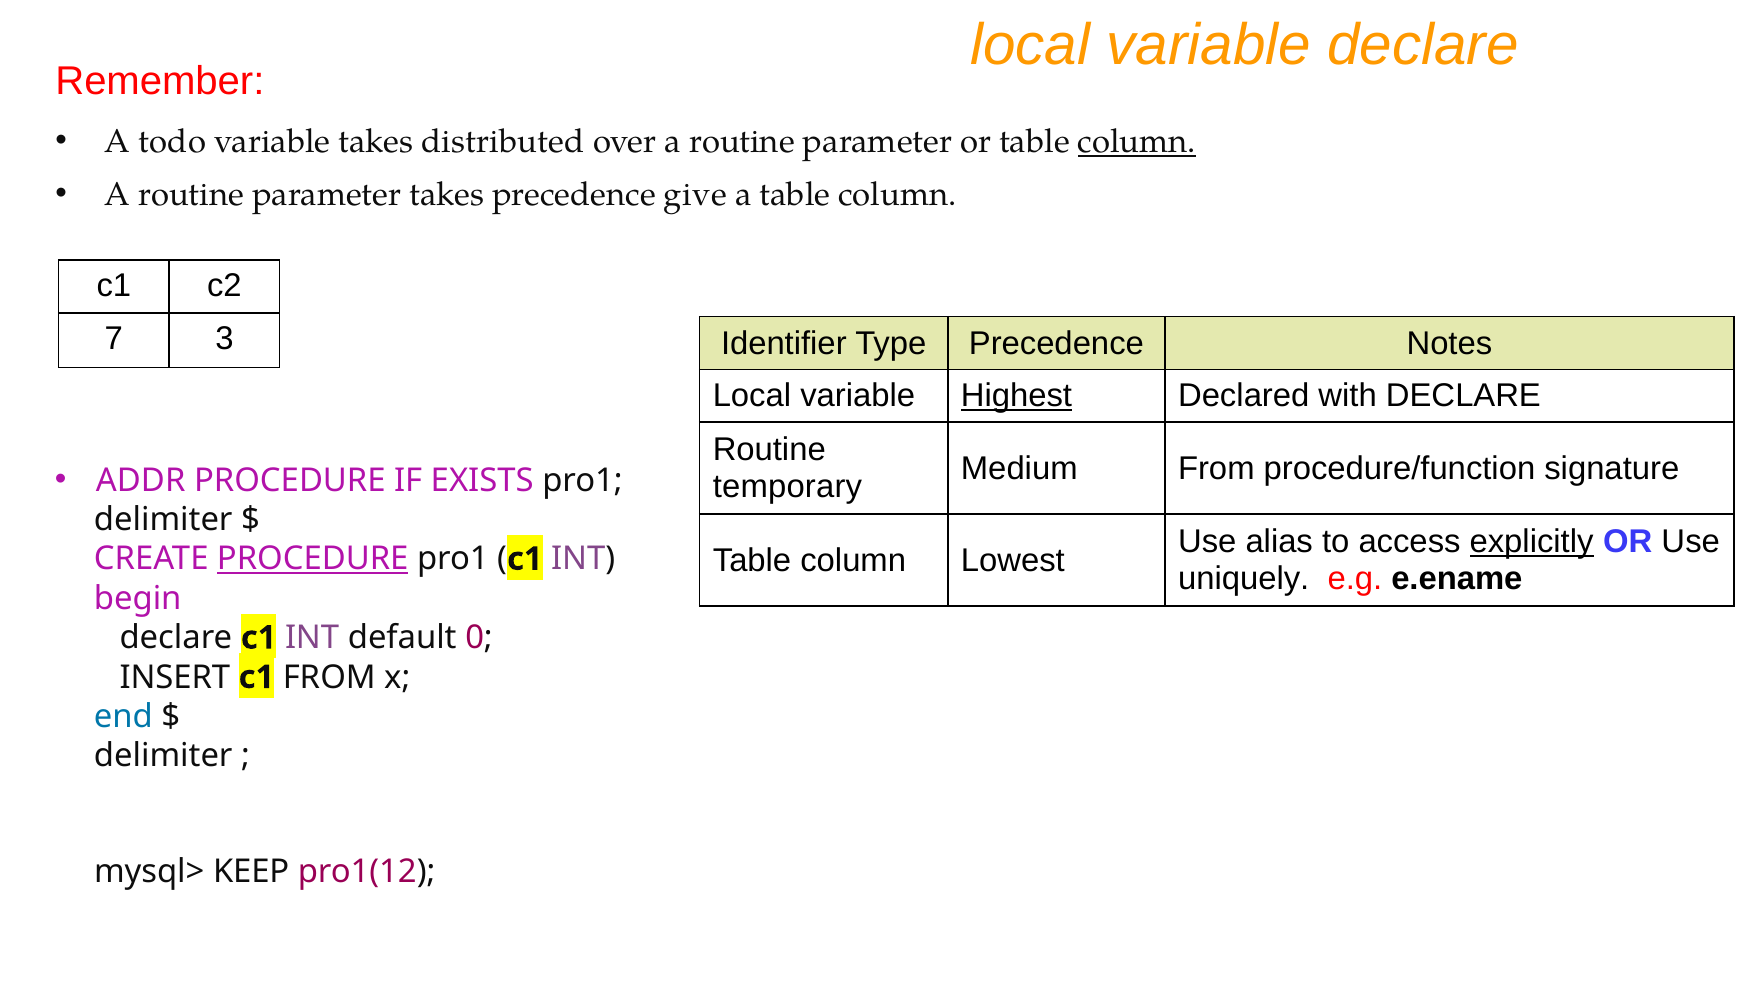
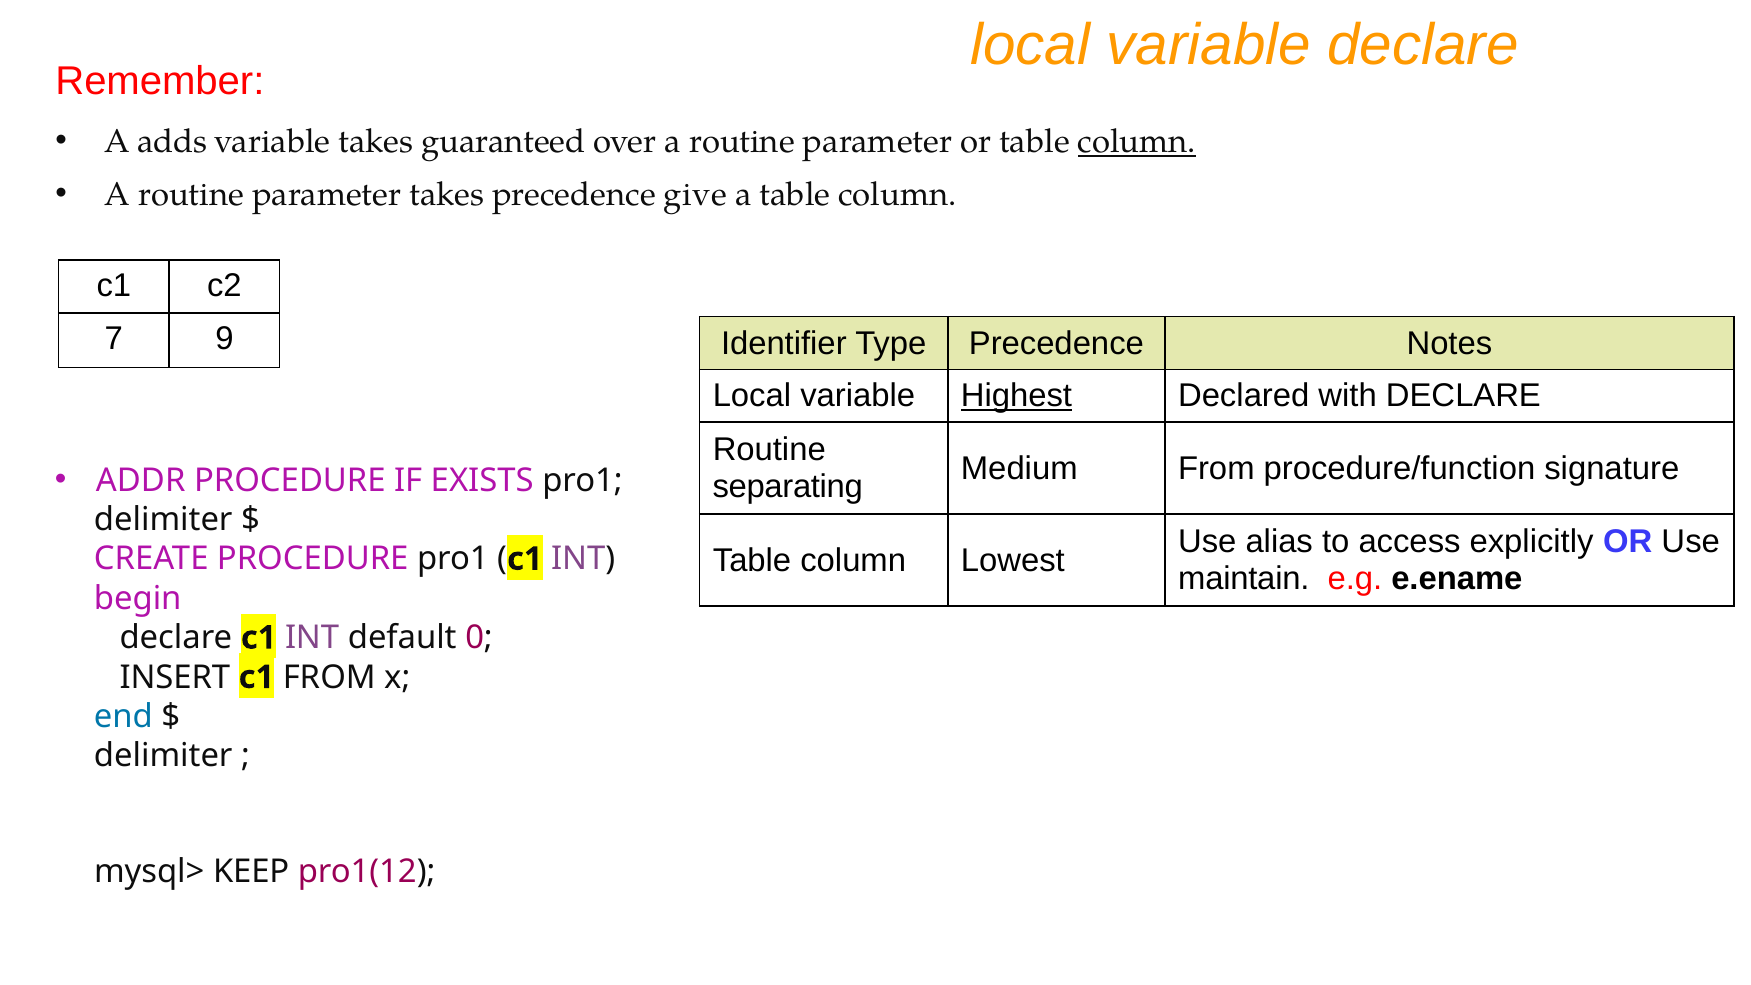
todo: todo -> adds (172, 142)
distributed: distributed -> guaranteed (503, 142)
3: 3 -> 9 (224, 339)
temporary: temporary -> separating (788, 487)
explicitly underline: present -> none (1532, 542)
PROCEDURE underline: present -> none (313, 559)
uniquely: uniquely -> maintain (1244, 579)
